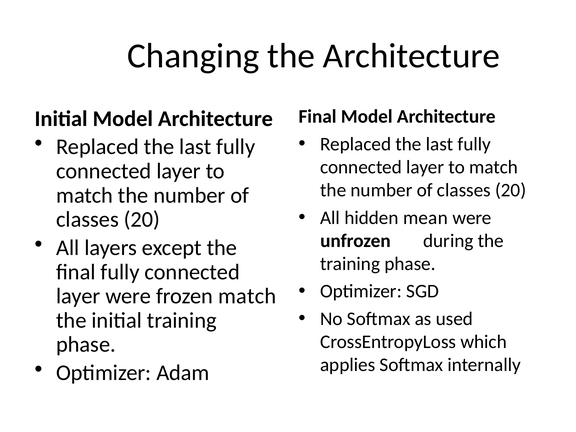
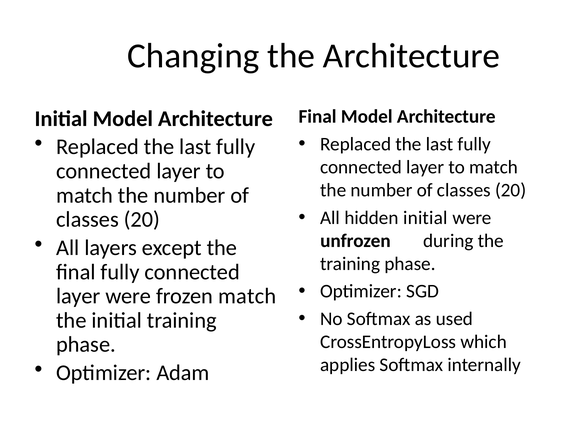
hidden mean: mean -> initial (425, 218)
